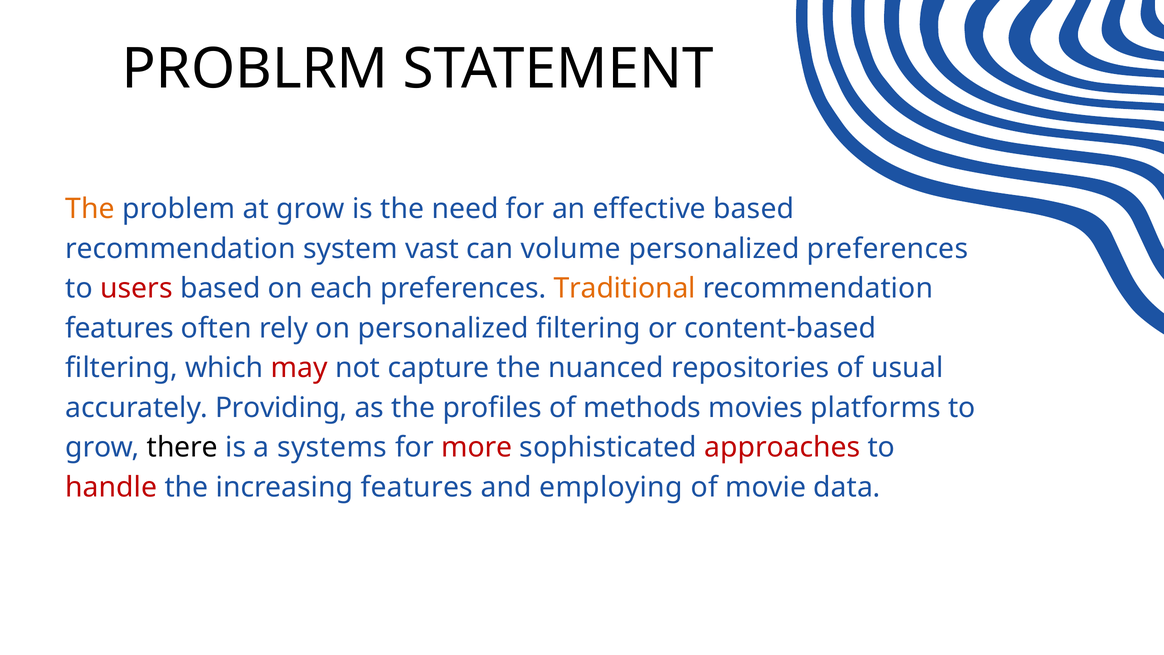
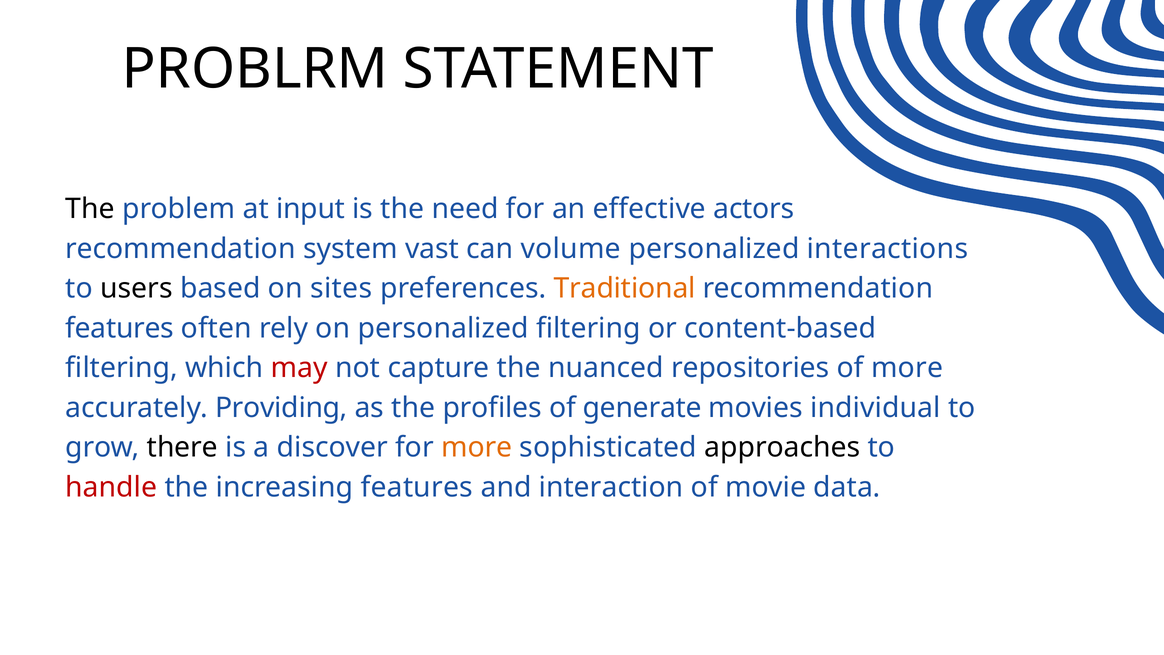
The colour: orange -> black (90, 209)
at grow: grow -> input (311, 209)
effective based: based -> actors (754, 209)
personalized preferences: preferences -> interactions (887, 249)
users colour: red -> black (136, 288)
each: each -> sites (341, 288)
of usual: usual -> more (907, 368)
methods: methods -> generate (642, 408)
platforms: platforms -> individual (875, 408)
systems: systems -> discover (332, 447)
more colour: red -> orange (477, 447)
approaches colour: red -> black (782, 447)
employing: employing -> interaction (611, 487)
